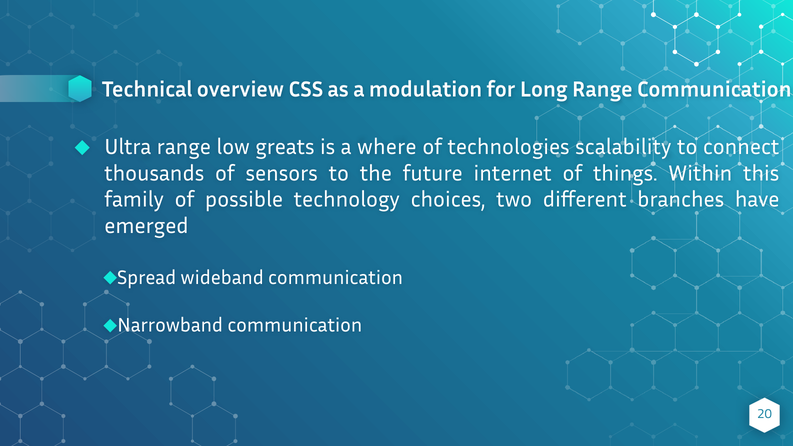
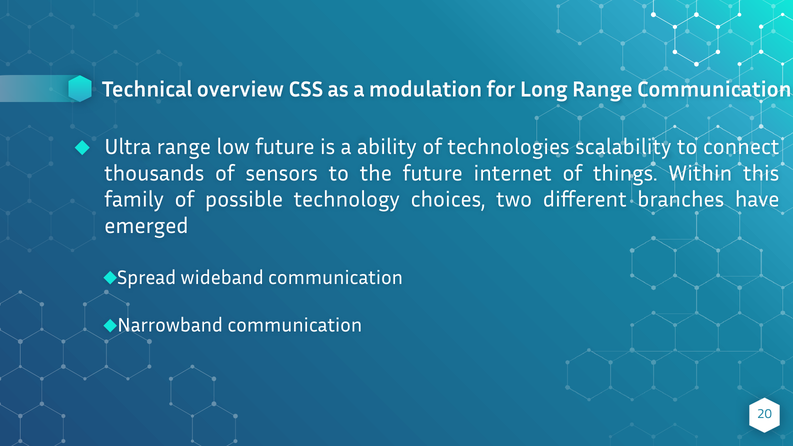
low greats: greats -> future (285, 147)
where: where -> ability (387, 147)
